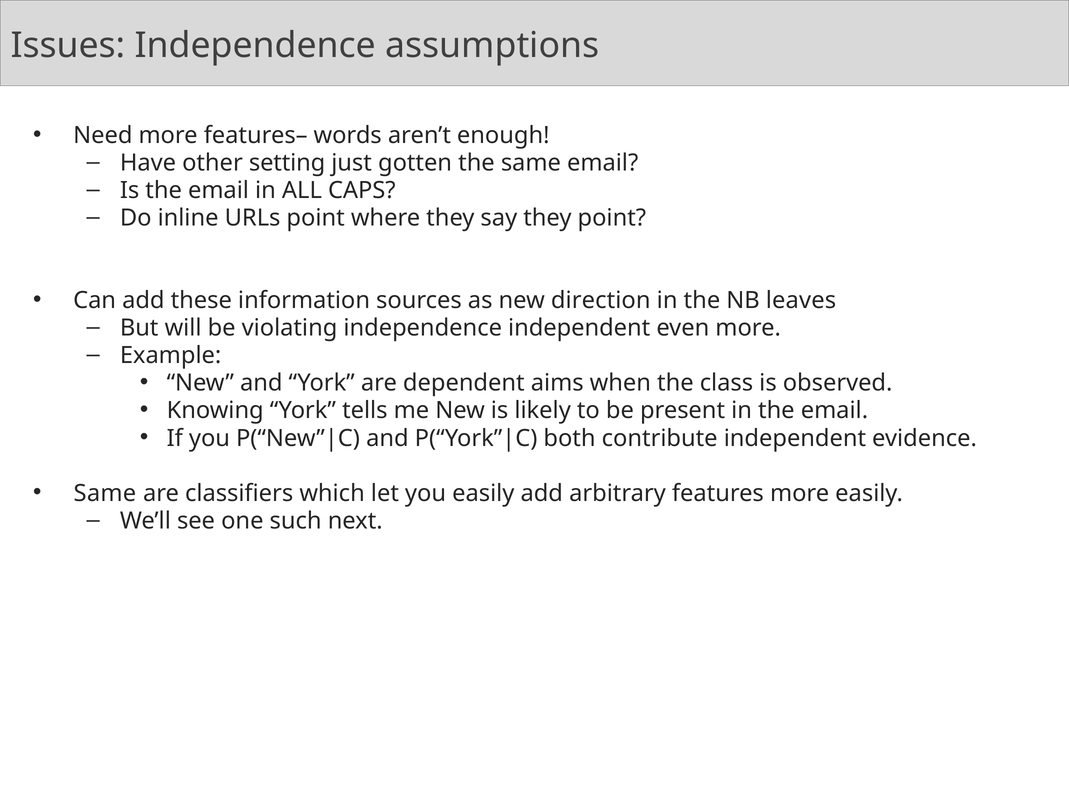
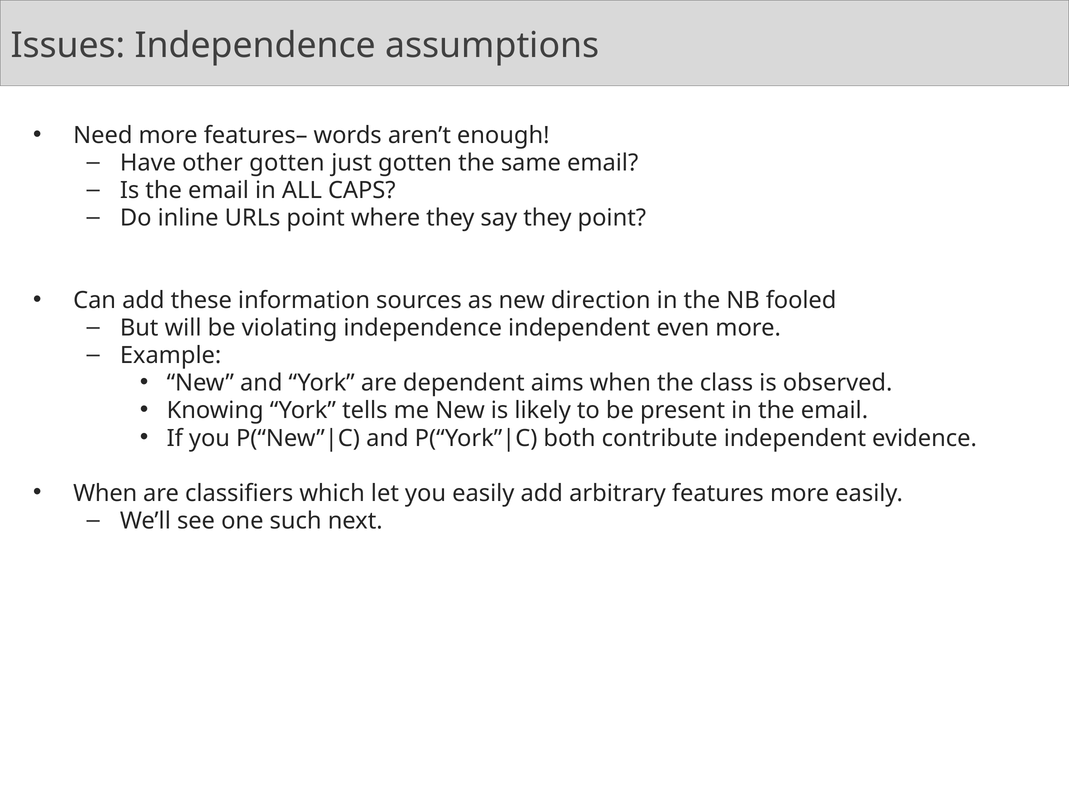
other setting: setting -> gotten (287, 163)
leaves: leaves -> fooled (801, 300)
Same: Same -> When (105, 493)
